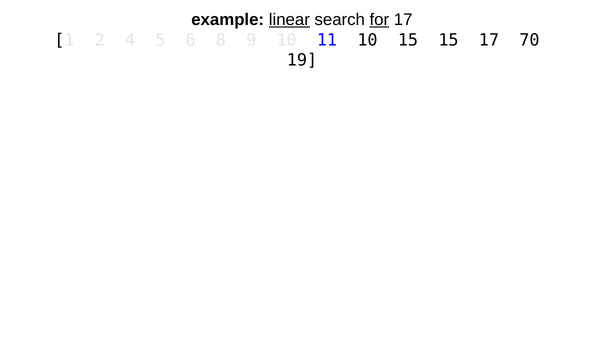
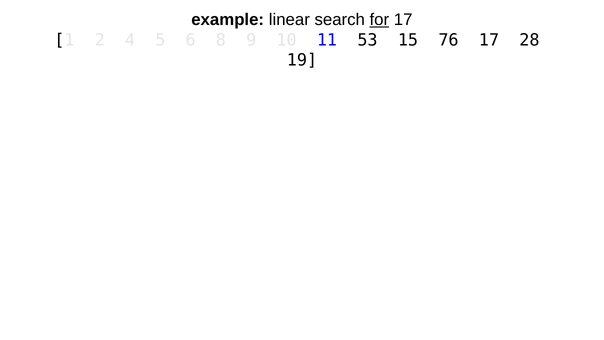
linear underline: present -> none (289, 20)
11 10: 10 -> 53 (367, 40)
15 15: 15 -> 76 (448, 40)
70: 70 -> 28 (529, 40)
